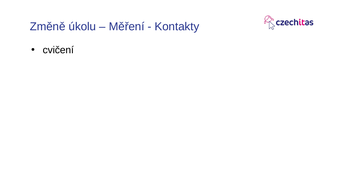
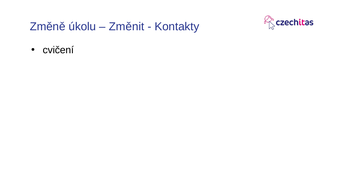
Měření: Měření -> Změnit (127, 26)
